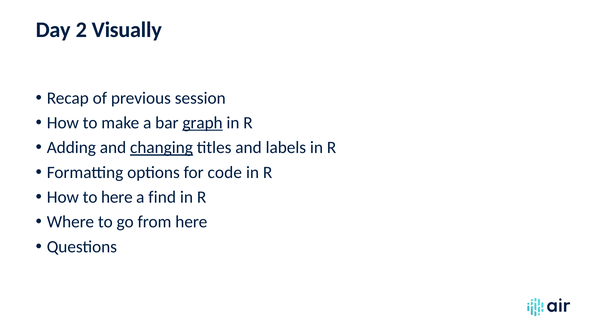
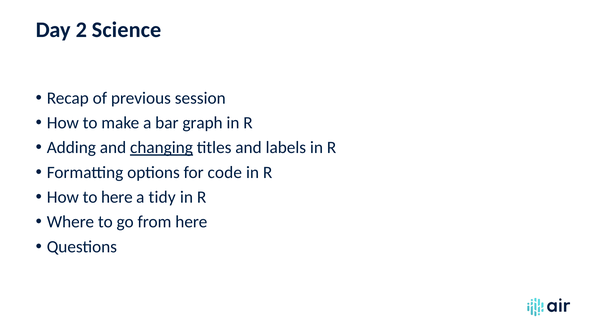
Visually: Visually -> Science (127, 30)
graph underline: present -> none (203, 123)
find: find -> tidy (162, 197)
